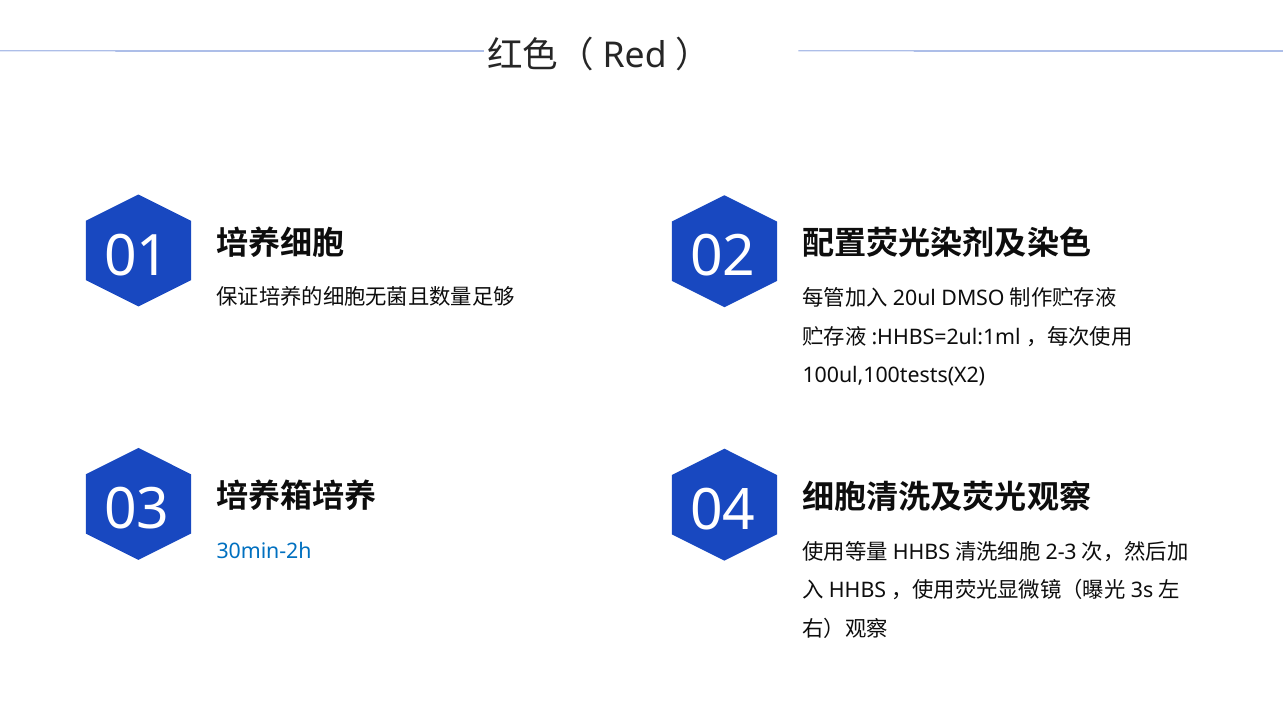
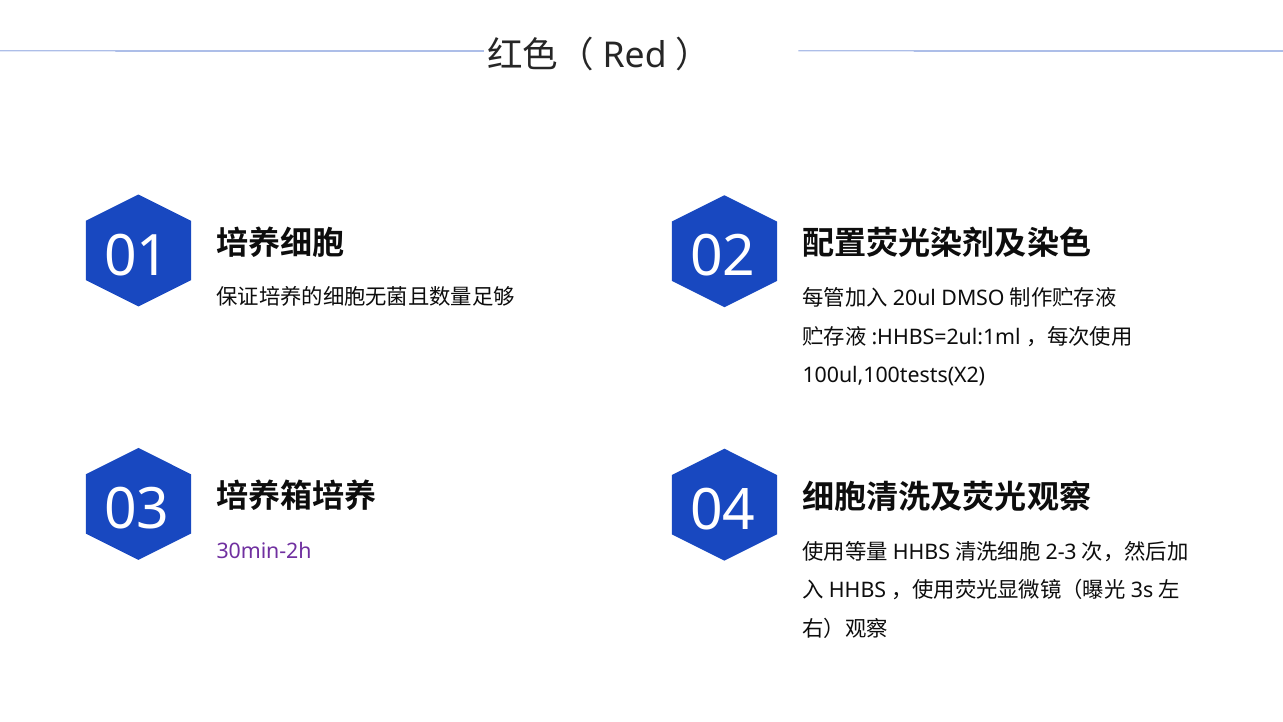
30min-2h colour: blue -> purple (264, 551)
